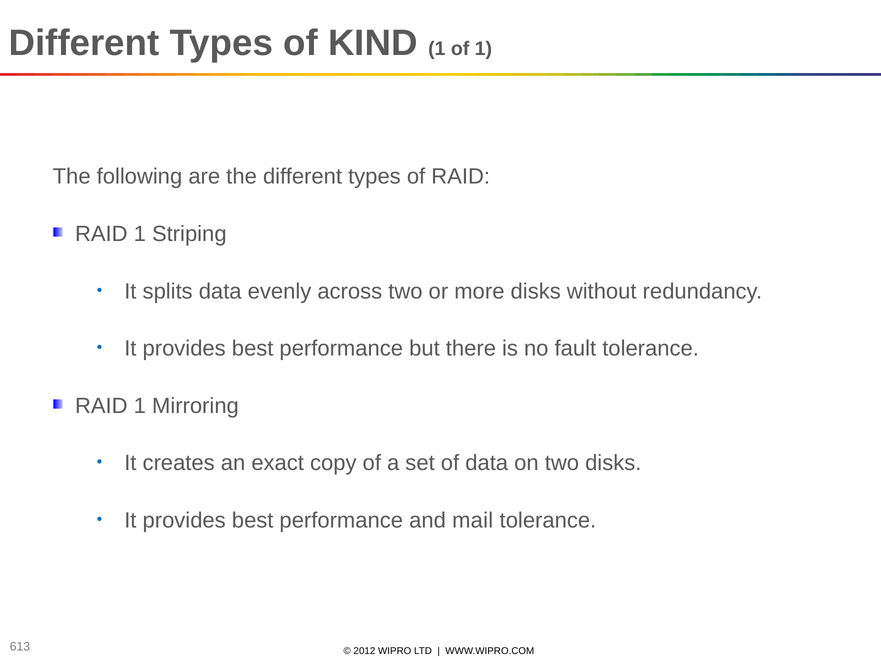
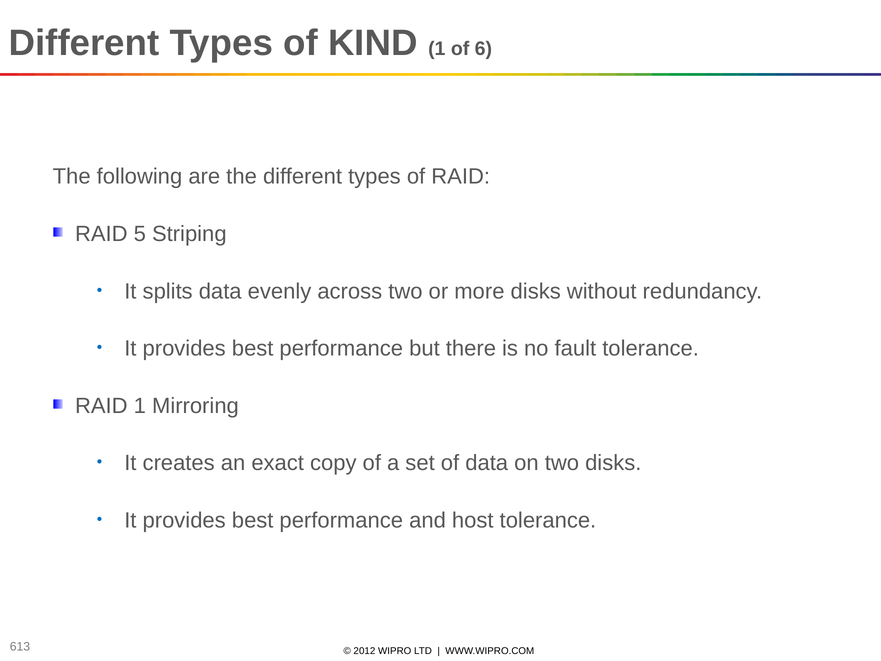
of 1: 1 -> 6 (483, 49)
1: 1 -> 5 (140, 234)
mail: mail -> host (473, 520)
